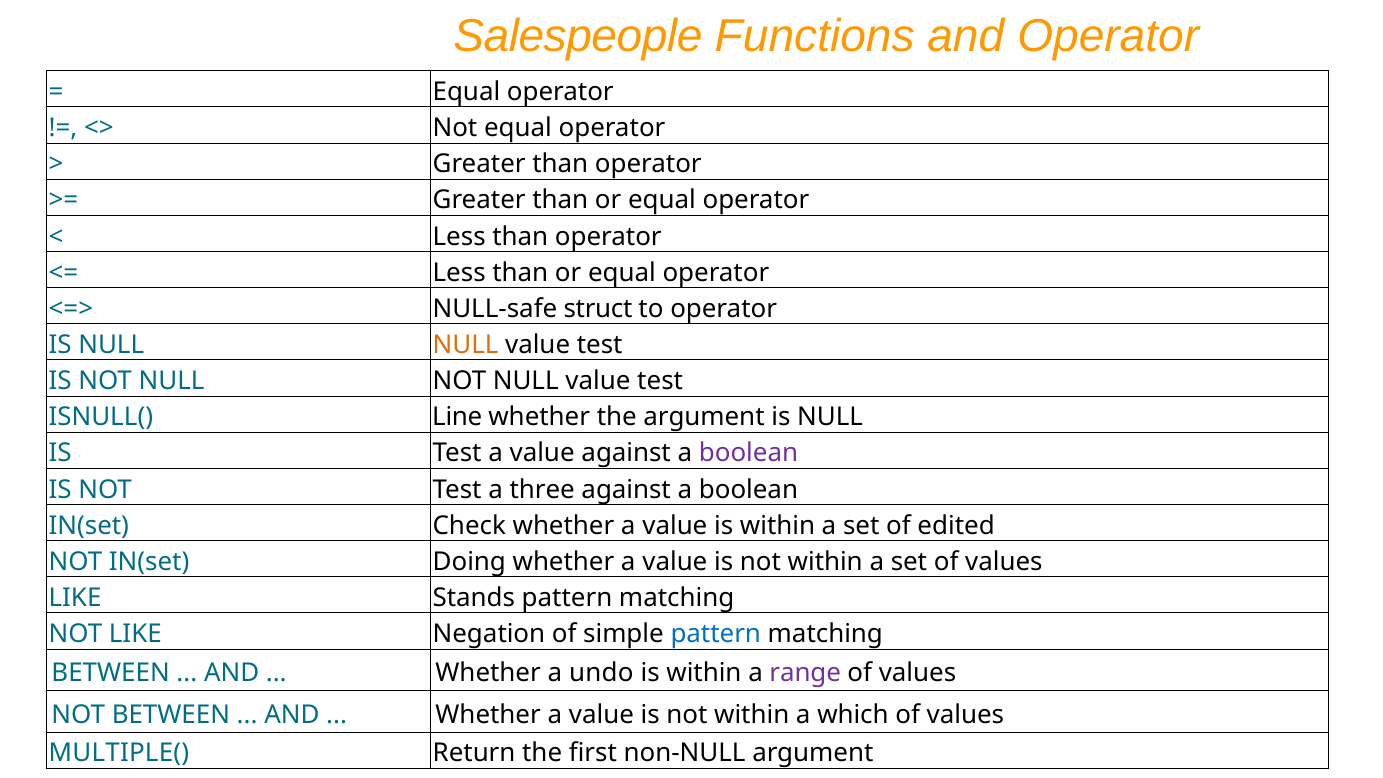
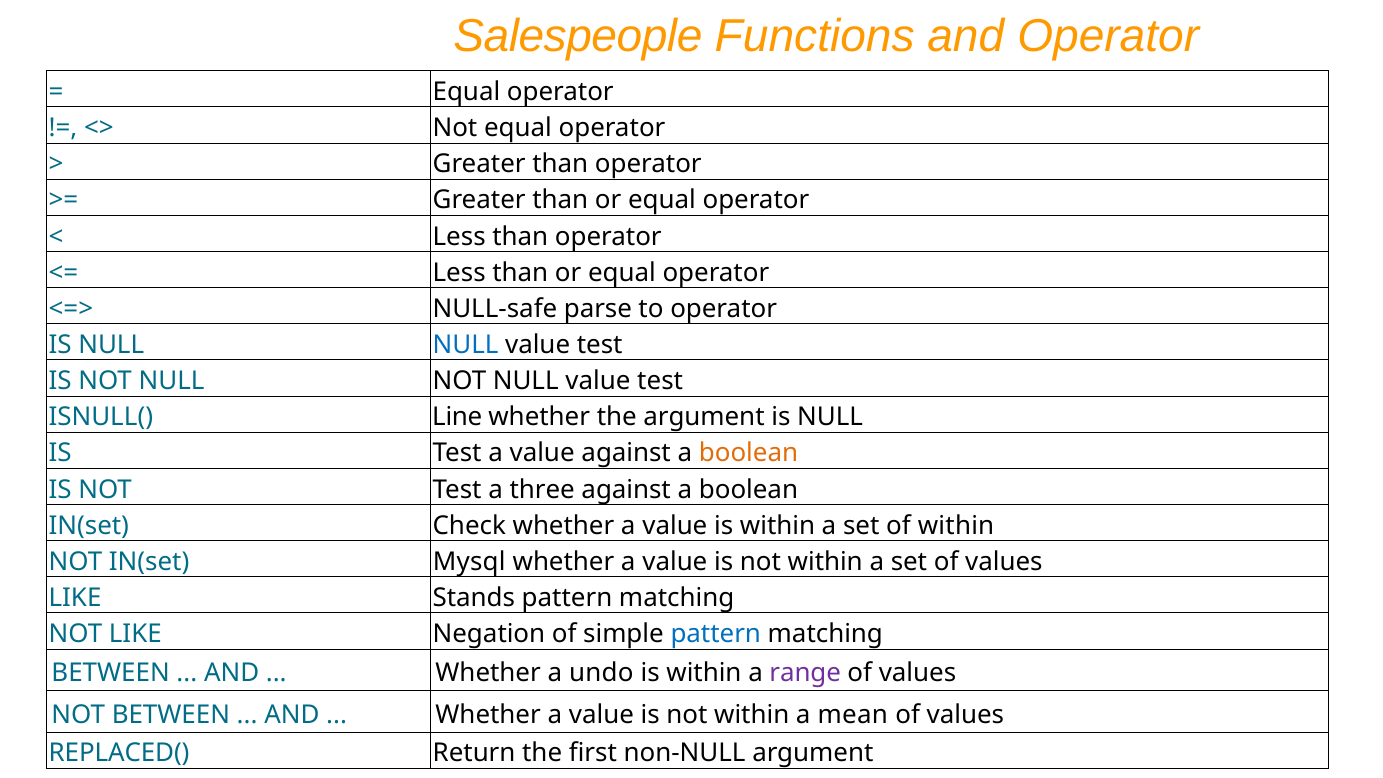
struct: struct -> parse (598, 309)
NULL colour: orange -> blue (466, 345)
boolean colour: purple -> orange (749, 453)
of edited: edited -> within (956, 526)
Doing: Doing -> Mysql (469, 562)
which: which -> mean (853, 714)
MULTIPLE(: MULTIPLE( -> REPLACED( (119, 753)
